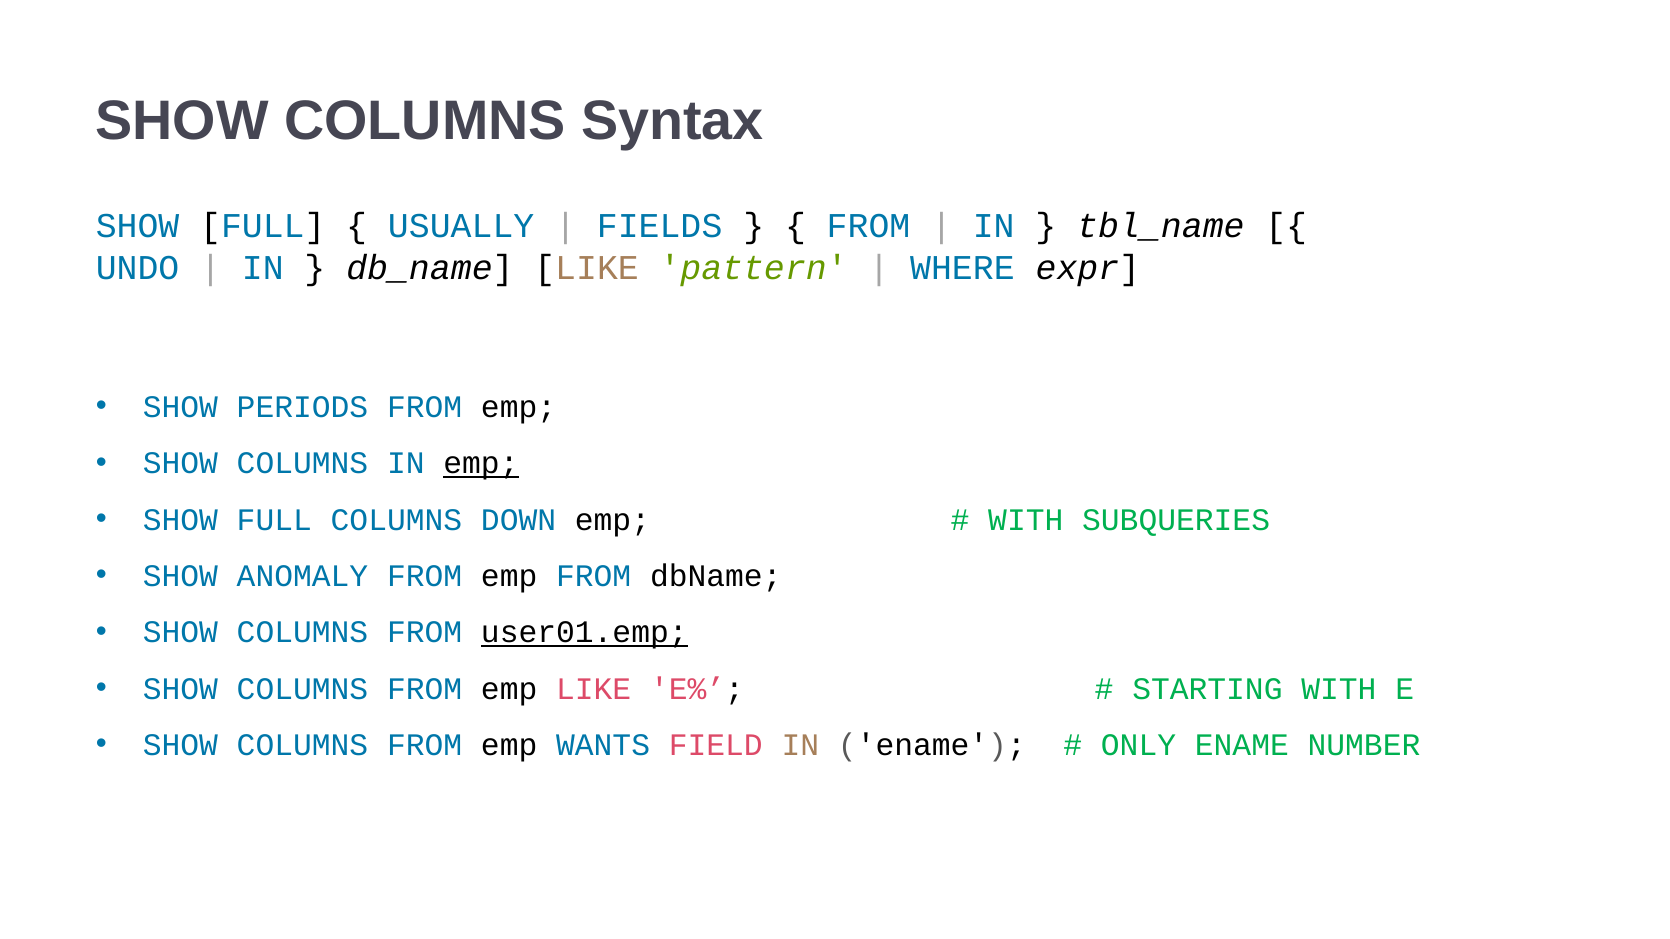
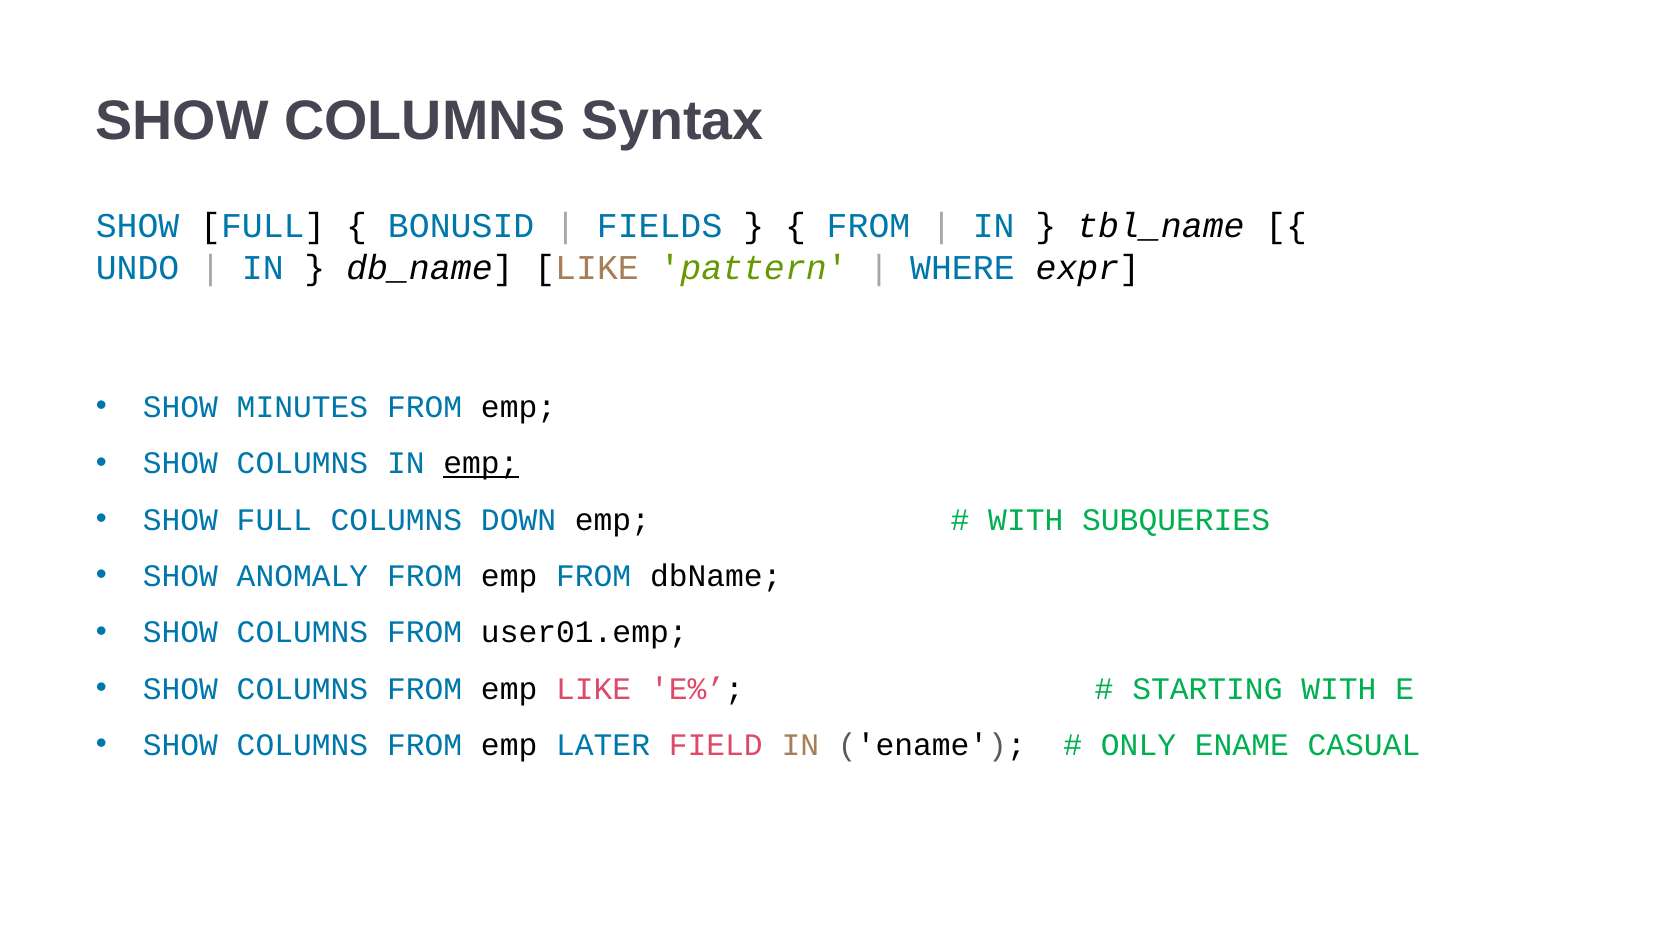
USUALLY: USUALLY -> BONUSID (461, 227)
PERIODS: PERIODS -> MINUTES (302, 407)
user01.emp underline: present -> none (584, 633)
WANTS: WANTS -> LATER (603, 745)
NUMBER: NUMBER -> CASUAL (1364, 745)
